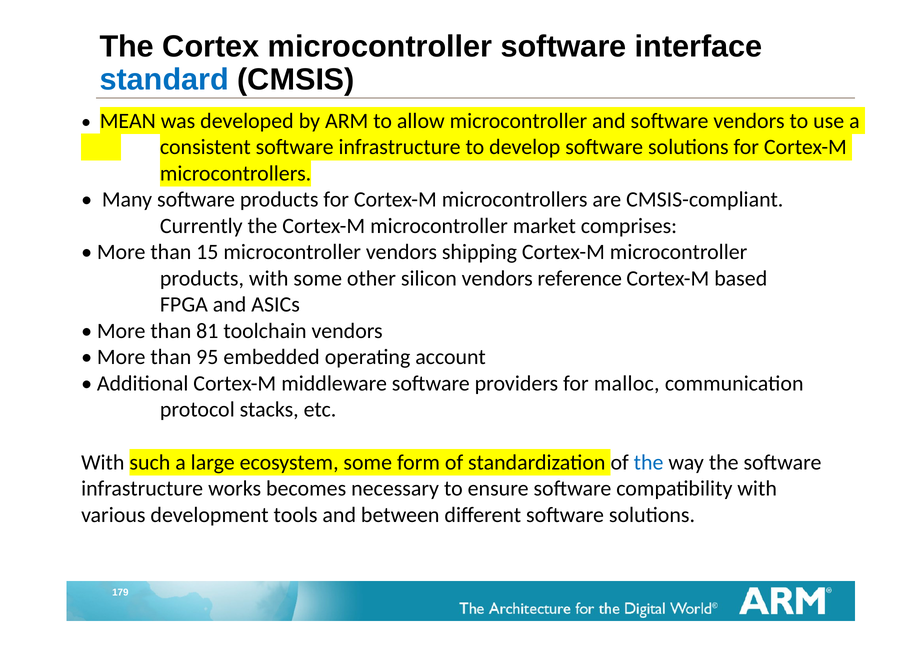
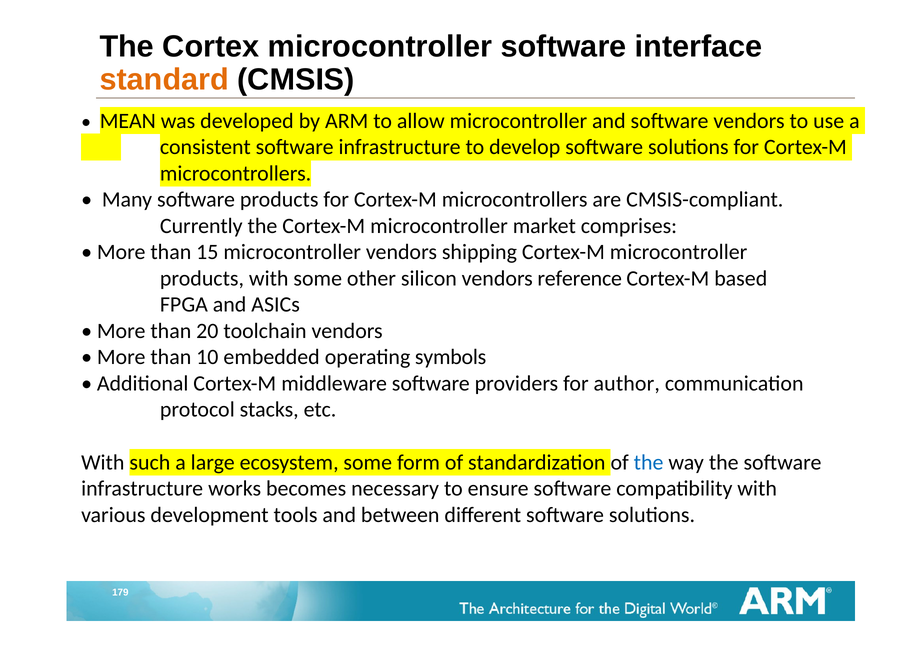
standard colour: blue -> orange (164, 80)
81: 81 -> 20 (207, 331)
95: 95 -> 10 (207, 358)
account: account -> symbols (451, 358)
malloc: malloc -> author (627, 384)
